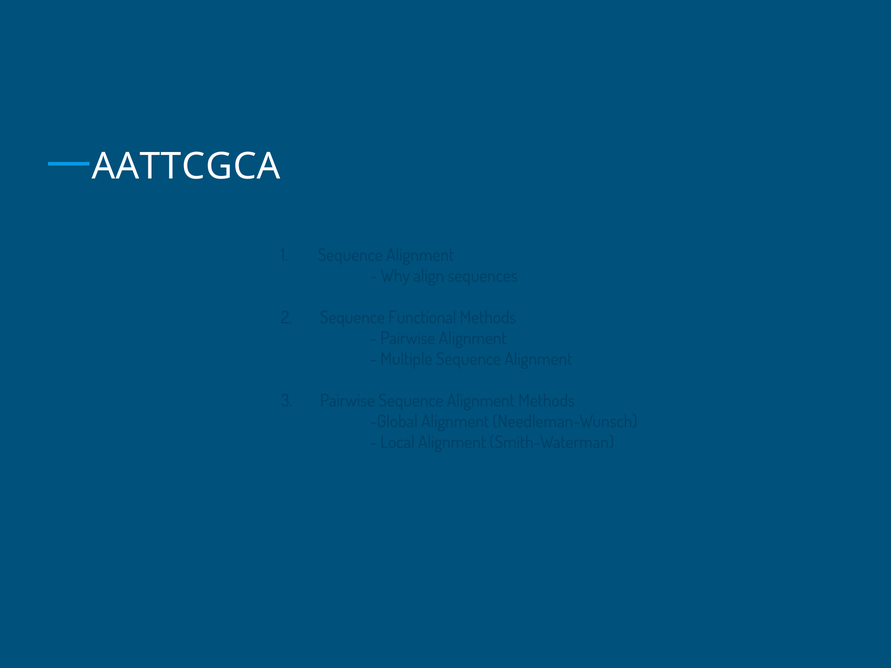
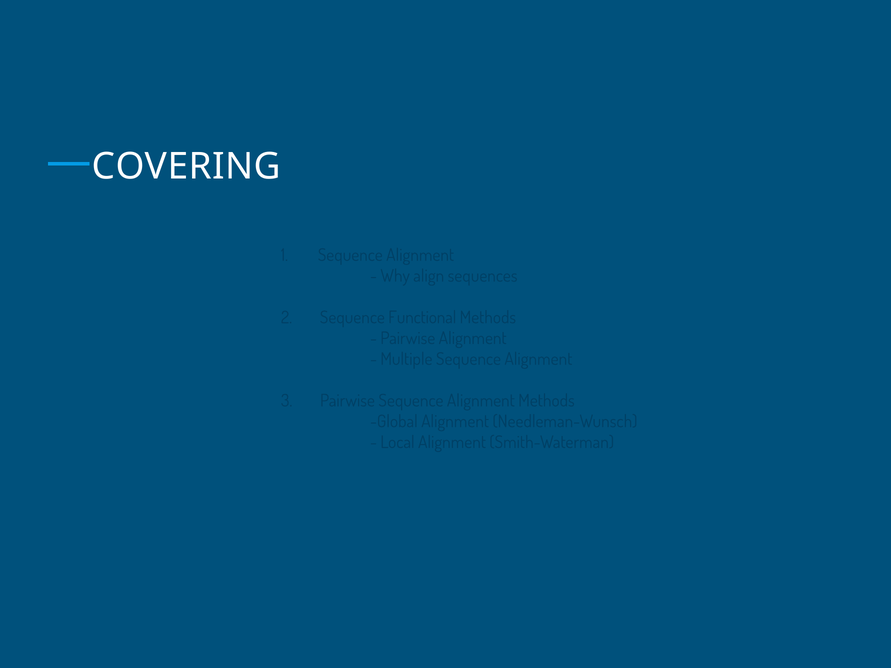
AATTCGCA: AATTCGCA -> COVERING (186, 167)
